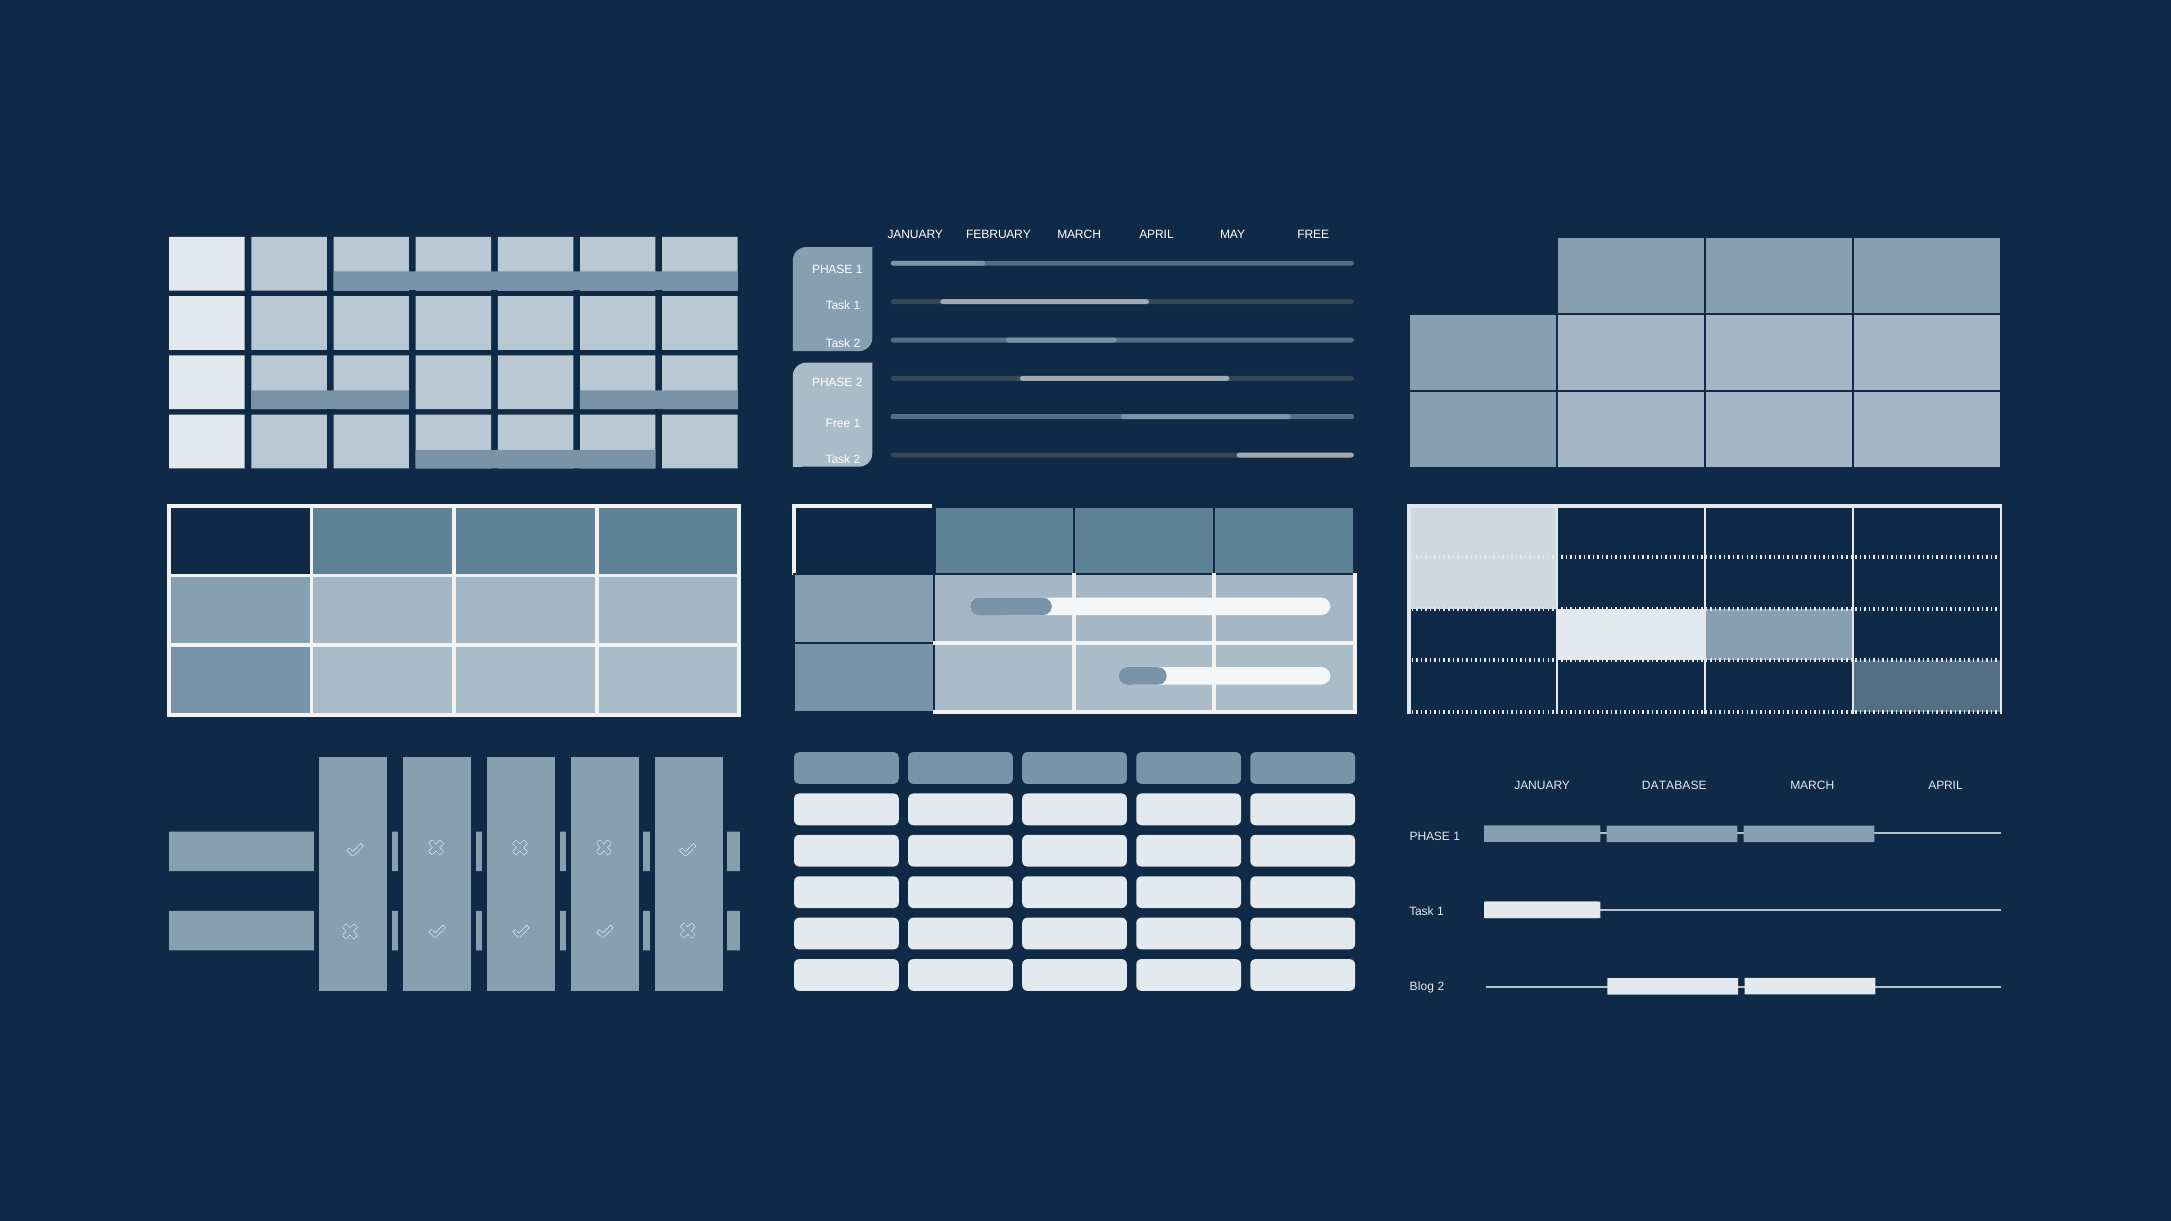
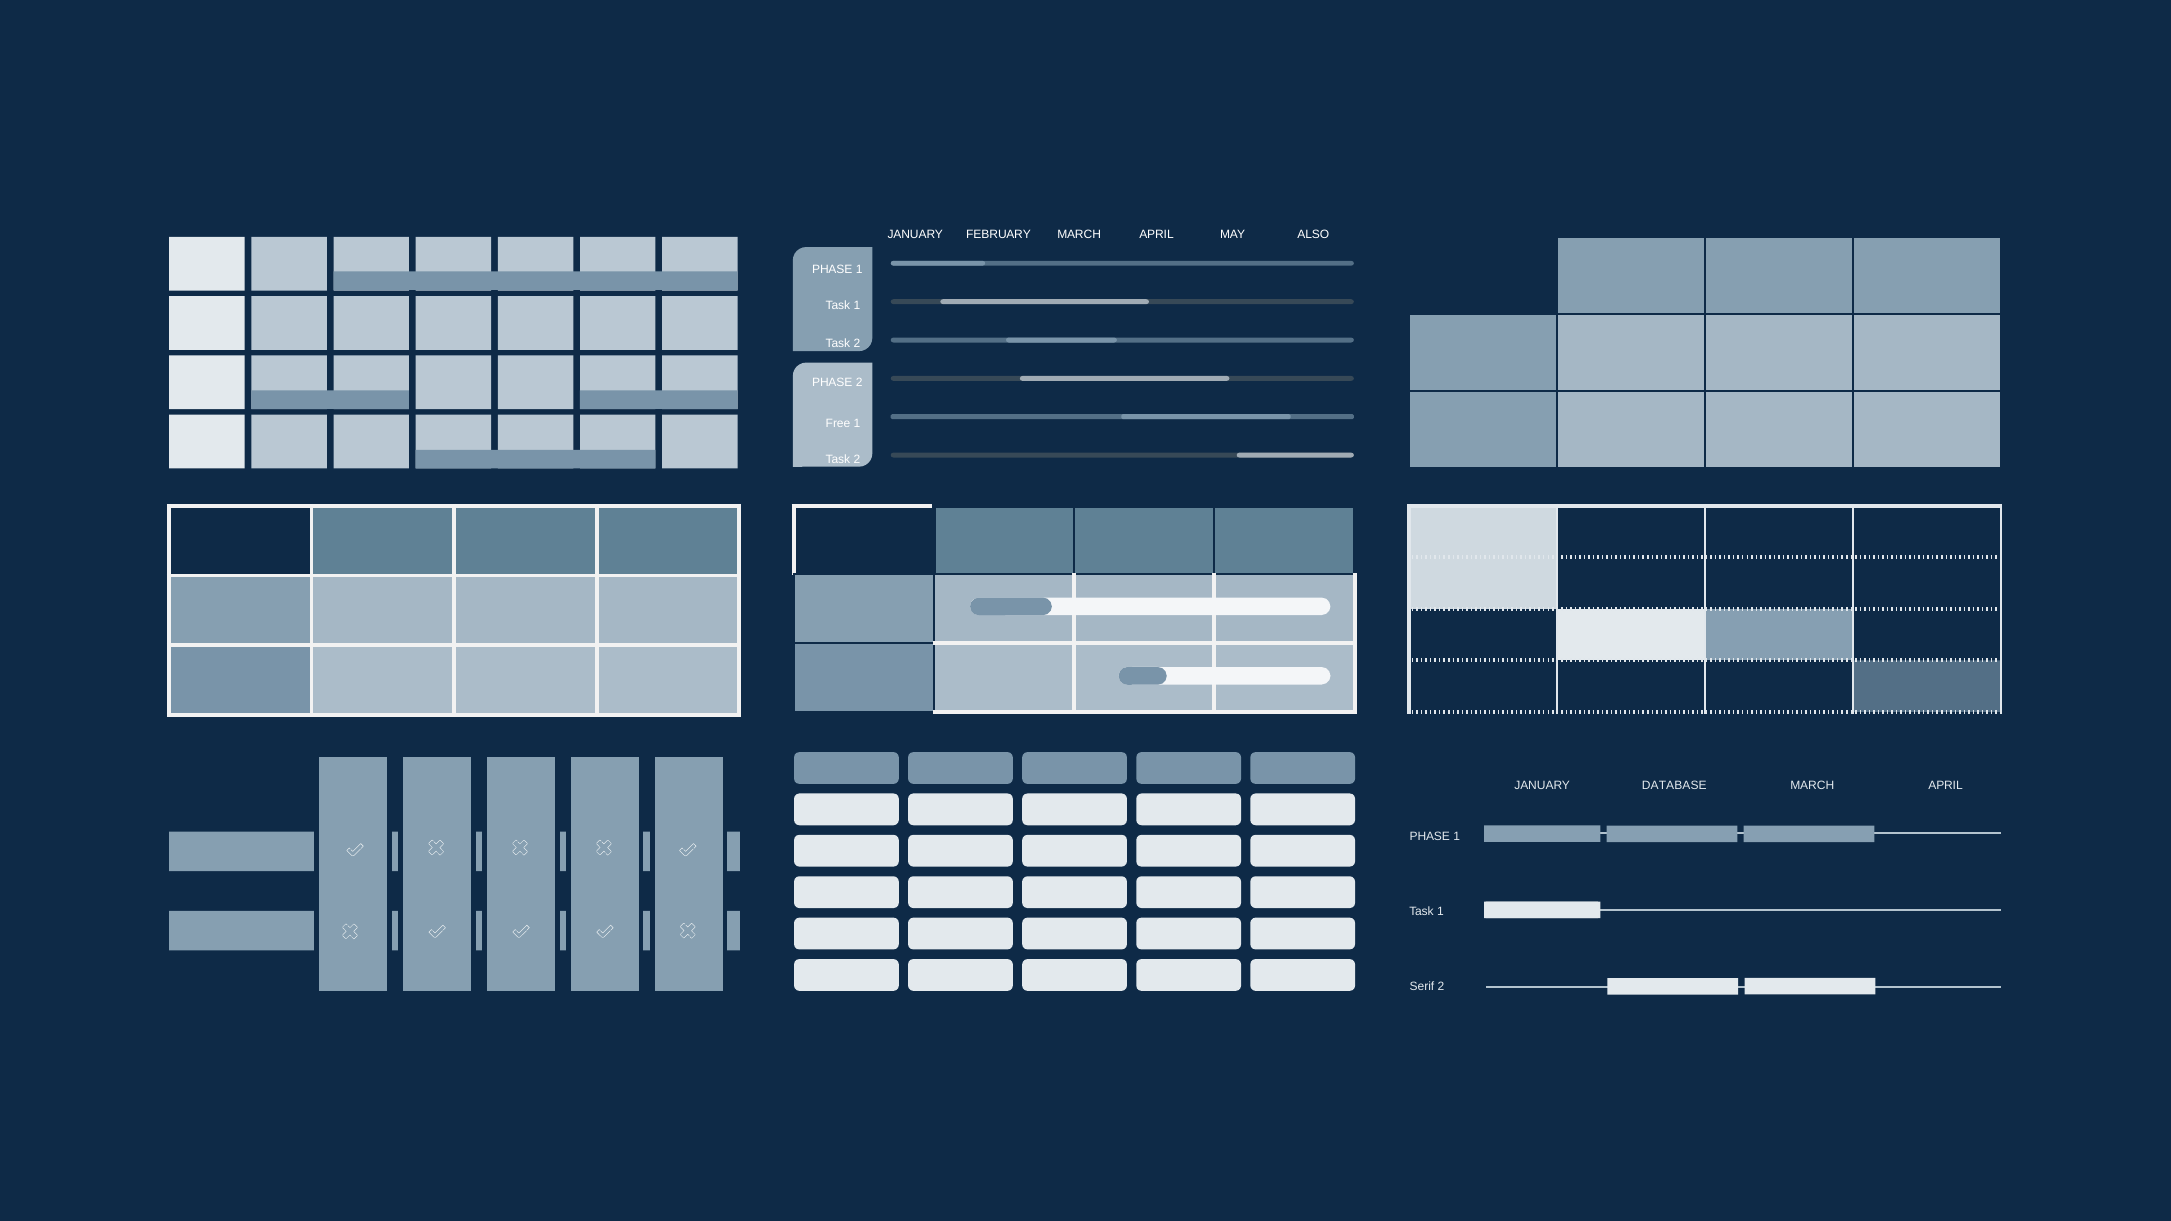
MAY FREE: FREE -> ALSO (1313, 234)
Blog: Blog -> Serif (1422, 987)
